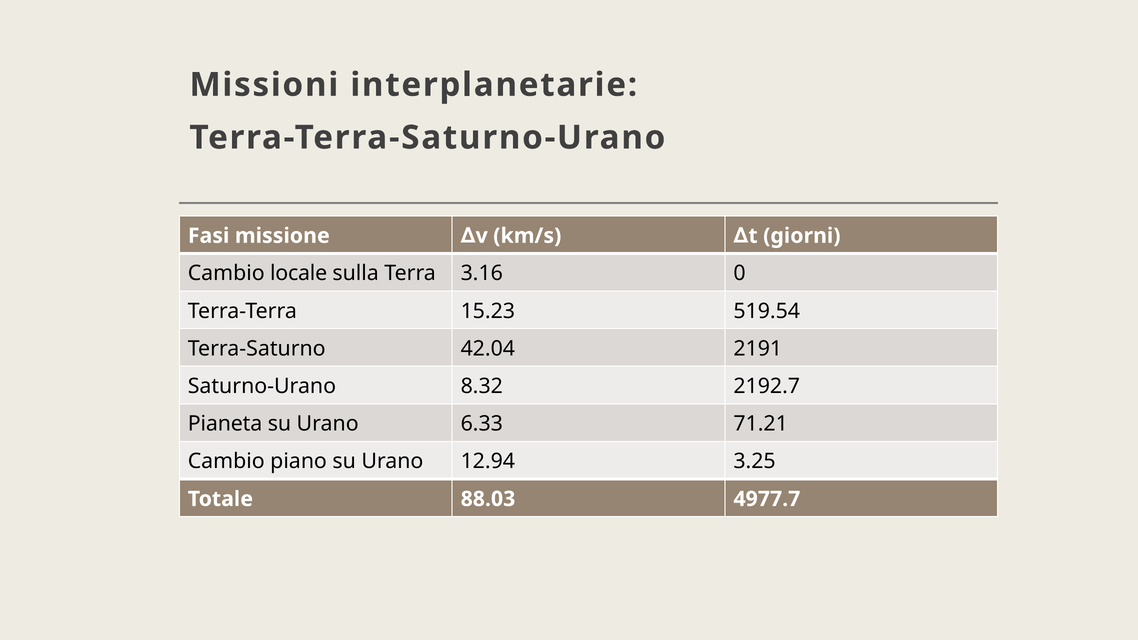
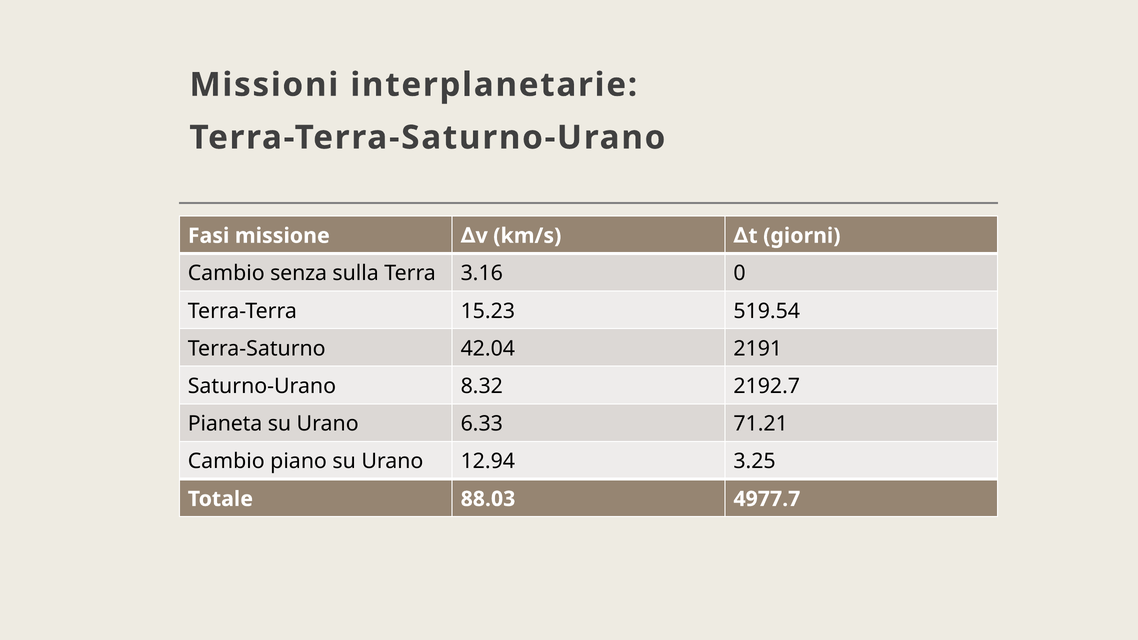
locale: locale -> senza (299, 273)
